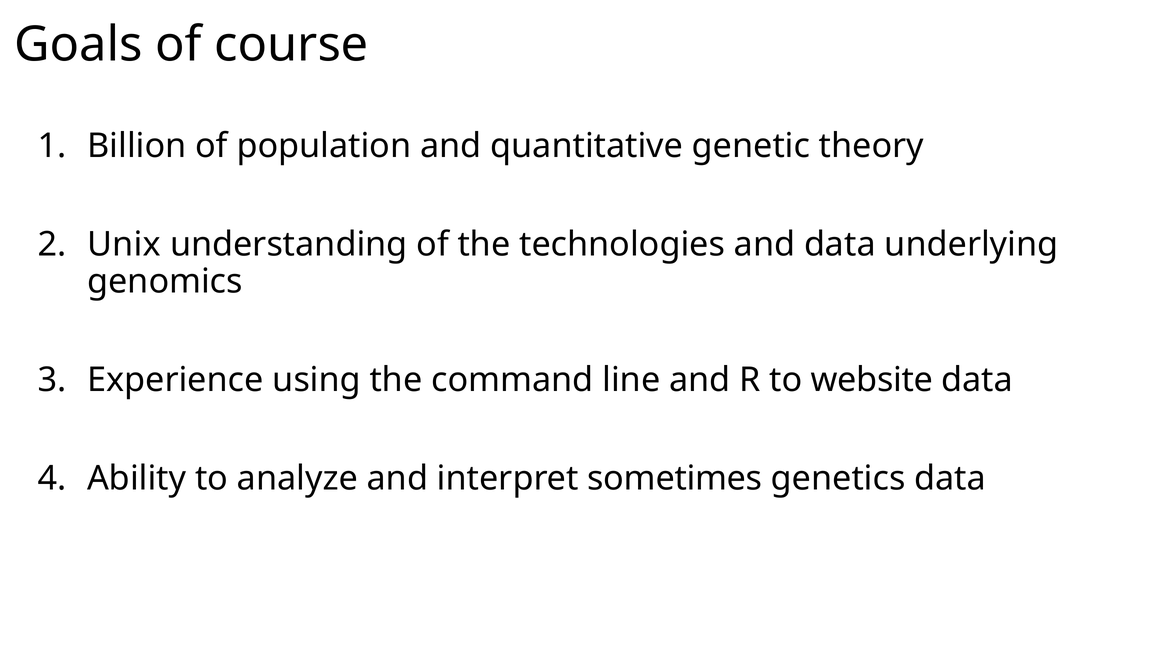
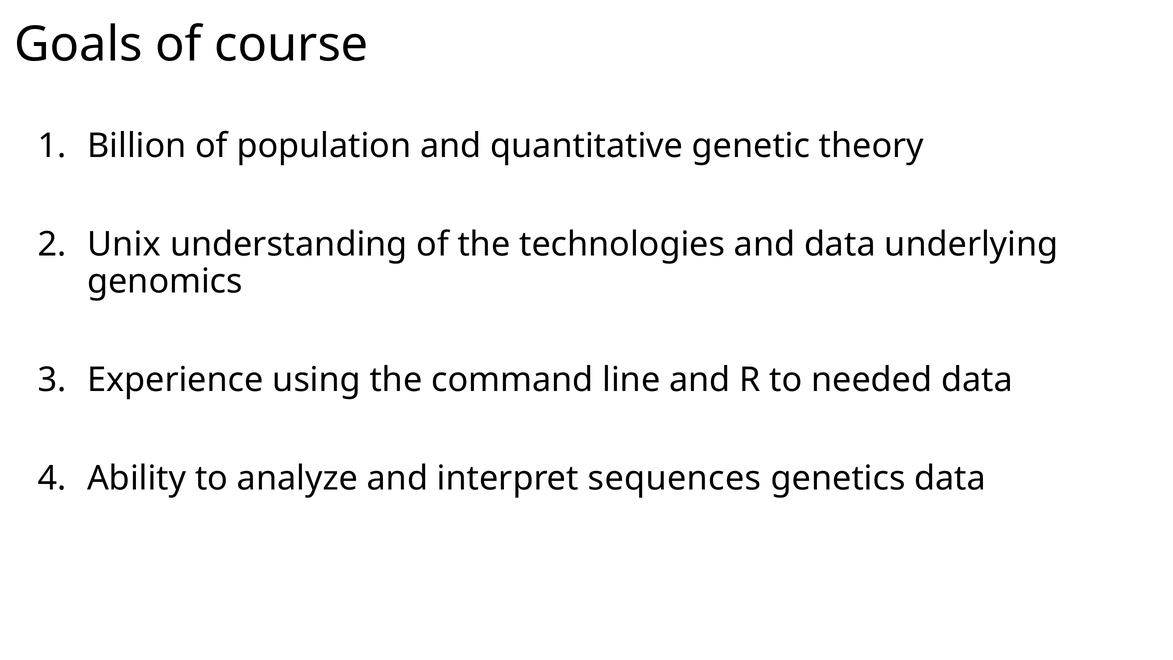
website: website -> needed (872, 380)
sometimes: sometimes -> sequences (674, 478)
